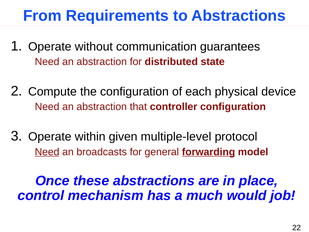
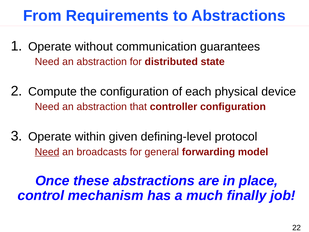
multiple-level: multiple-level -> defining-level (176, 137)
forwarding underline: present -> none (209, 152)
would: would -> finally (247, 195)
